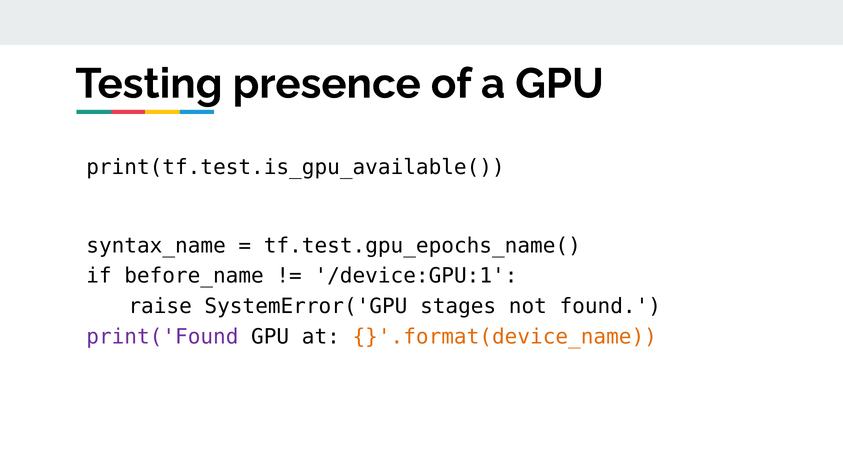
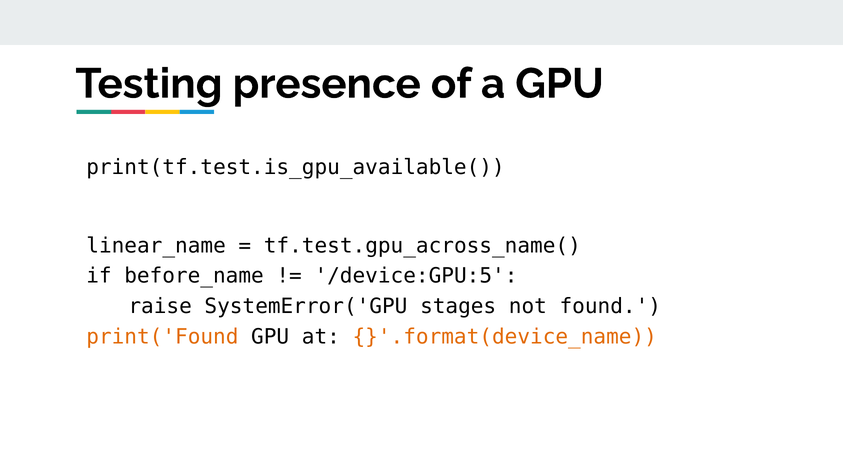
syntax_name: syntax_name -> linear_name (156, 246)
tf.test.gpu_epochs_name(: tf.test.gpu_epochs_name( -> tf.test.gpu_across_name( (422, 246)
/device:GPU:1: /device:GPU:1 -> /device:GPU:5 (416, 276)
print('Found colour: purple -> orange (162, 337)
